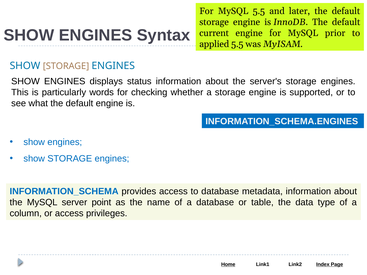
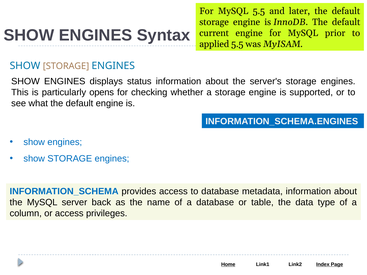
words: words -> opens (102, 92)
point: point -> back (101, 203)
